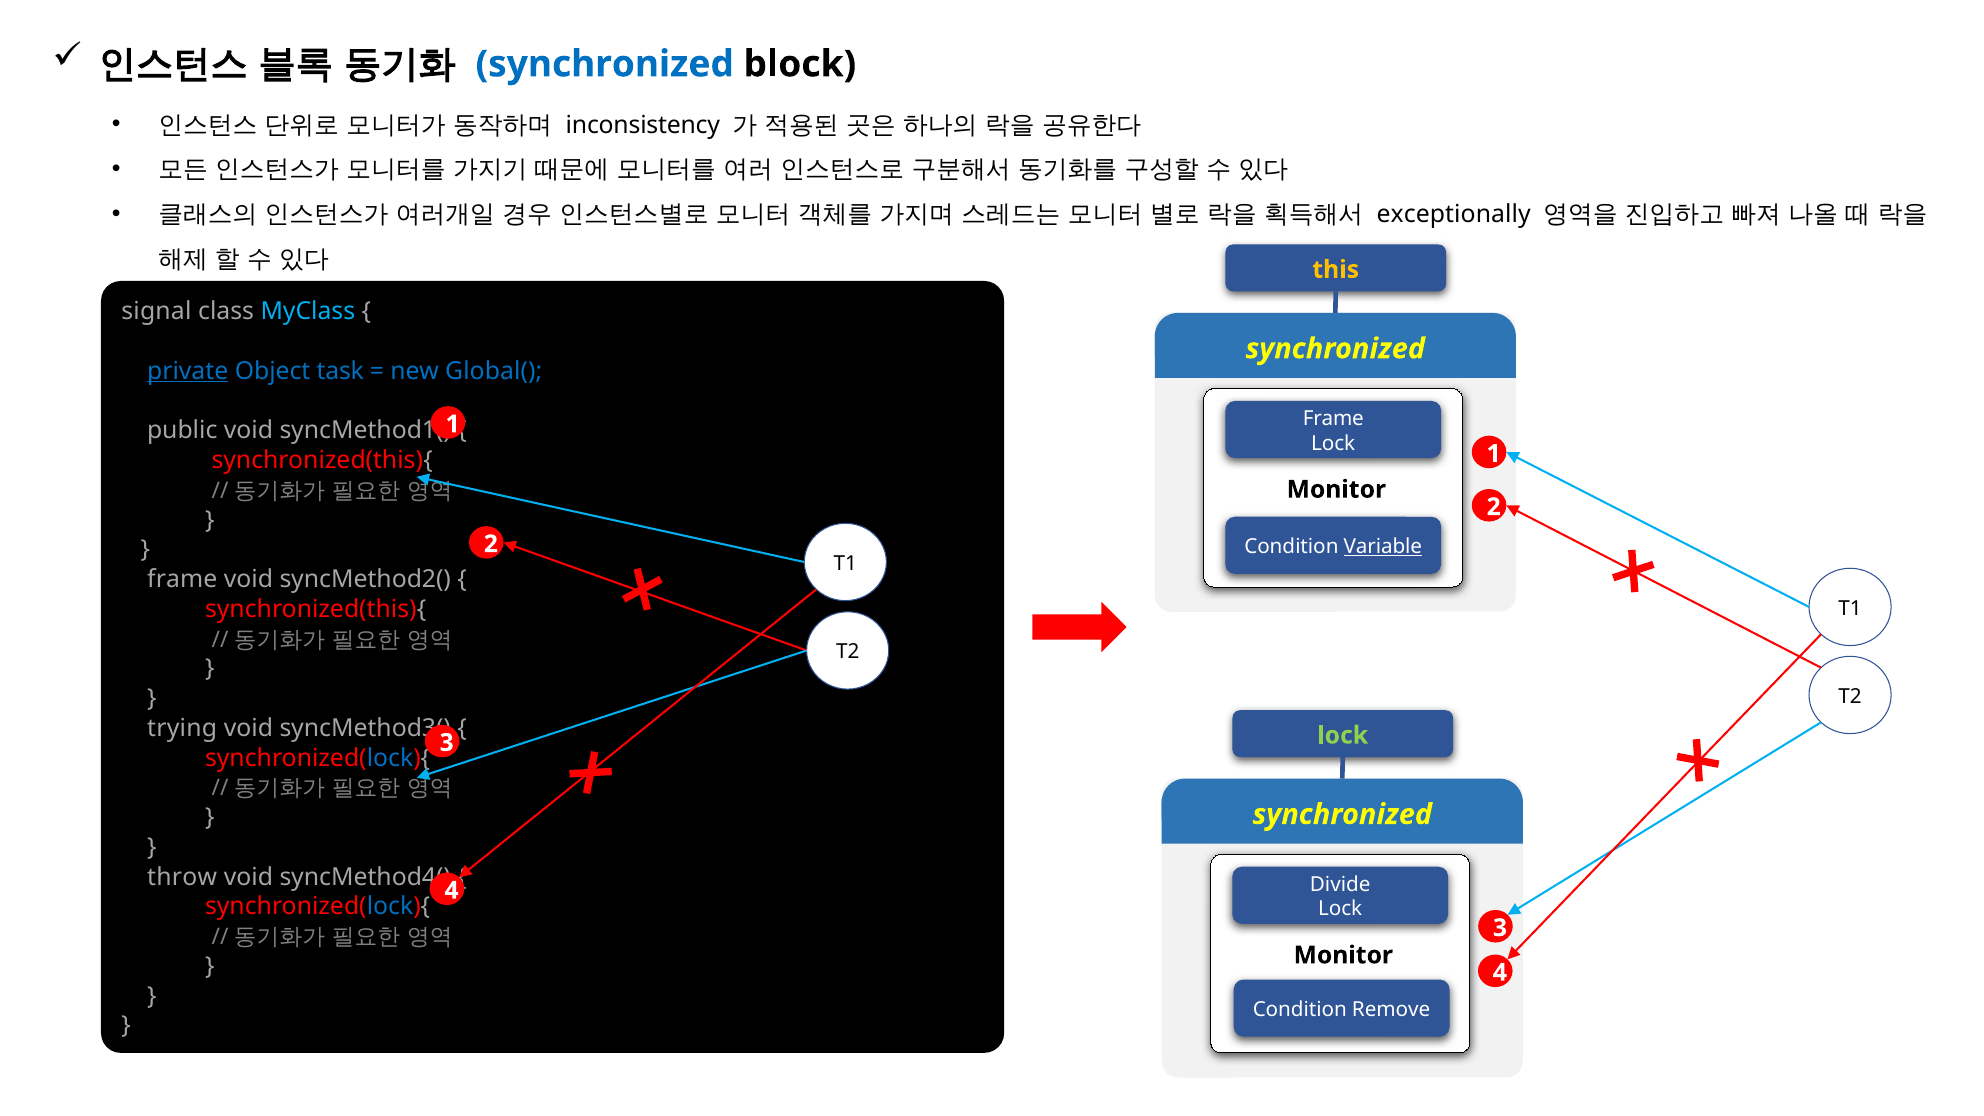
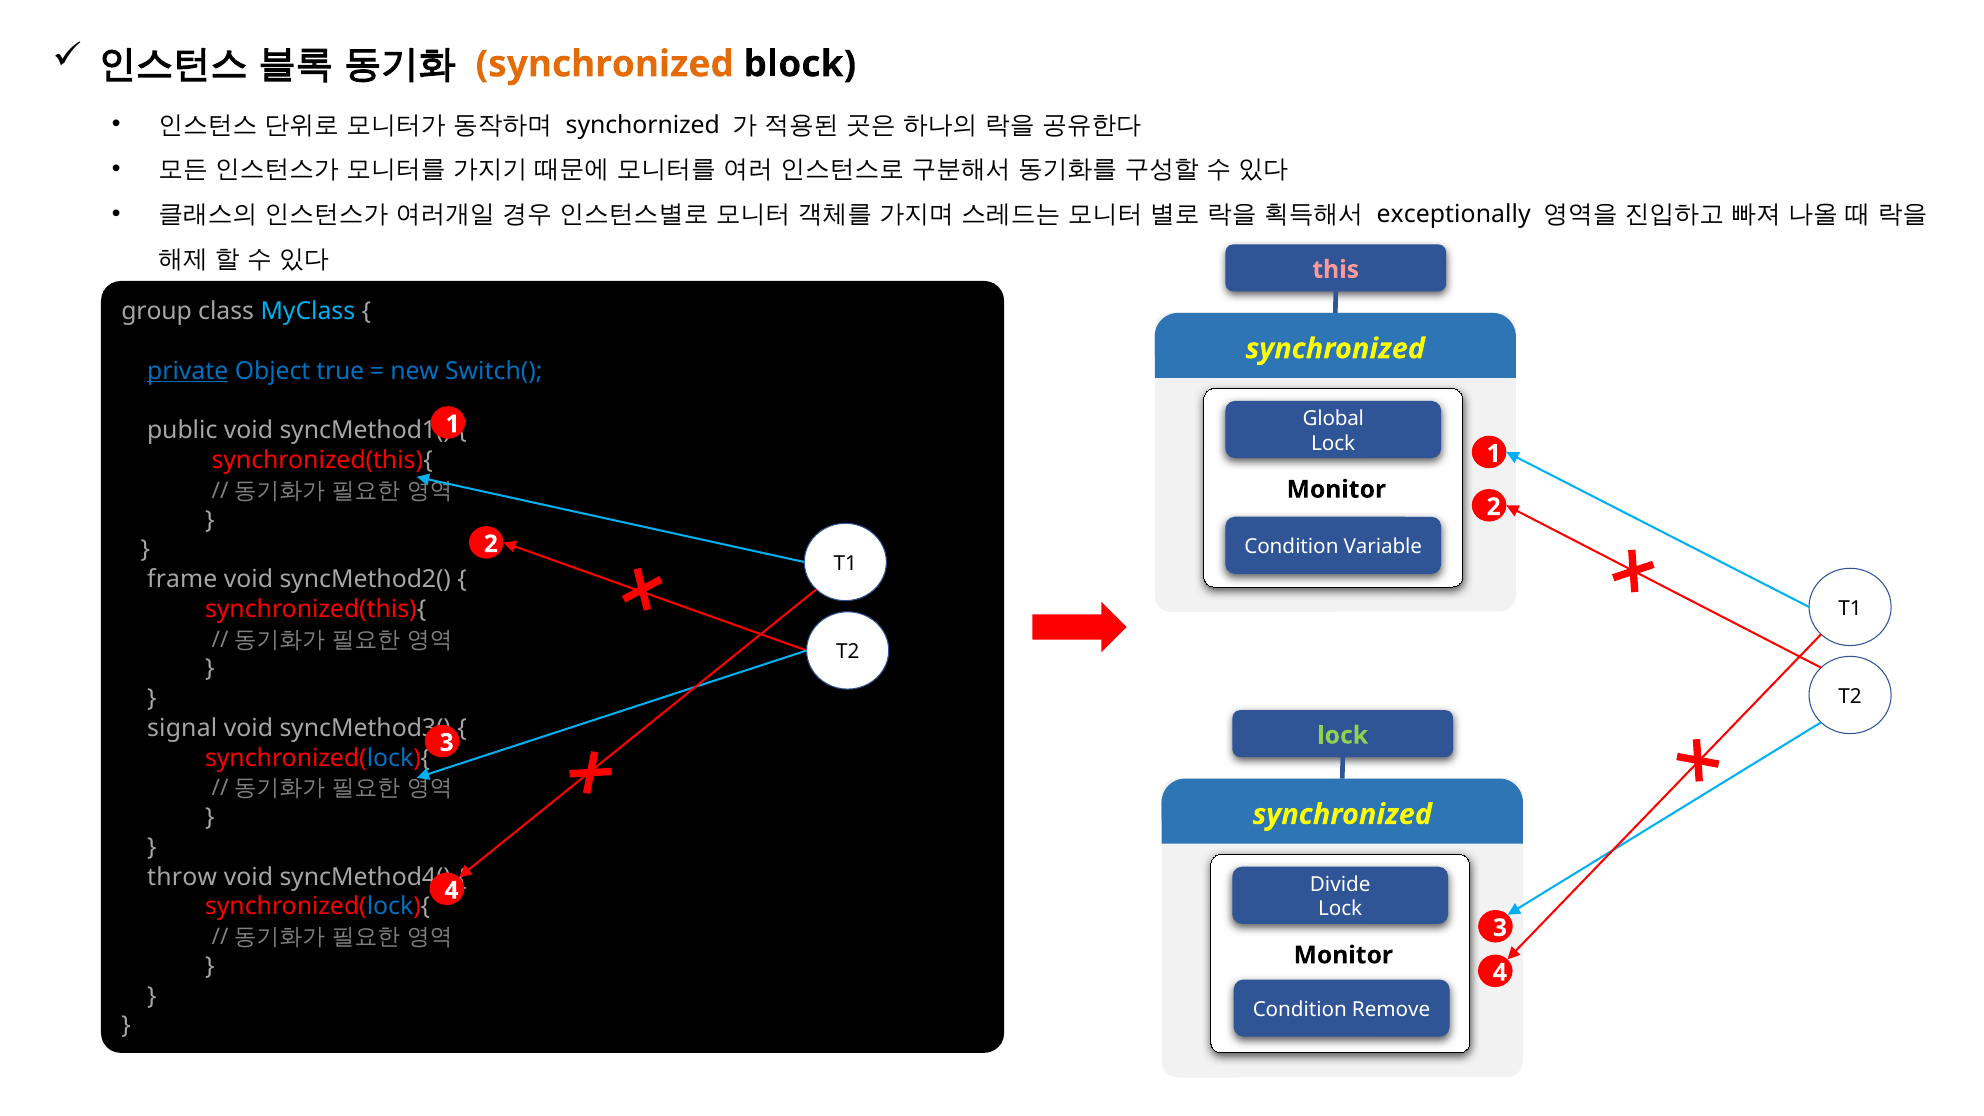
synchronized colour: blue -> orange (605, 64)
inconsistency: inconsistency -> synchornized (643, 125)
this colour: yellow -> pink (1336, 270)
signal: signal -> group (157, 312)
task: task -> true (340, 371)
Global(: Global( -> Switch( (494, 371)
Frame: Frame -> Global (1333, 418)
Variable underline: present -> none (1383, 547)
trying: trying -> signal (182, 728)
